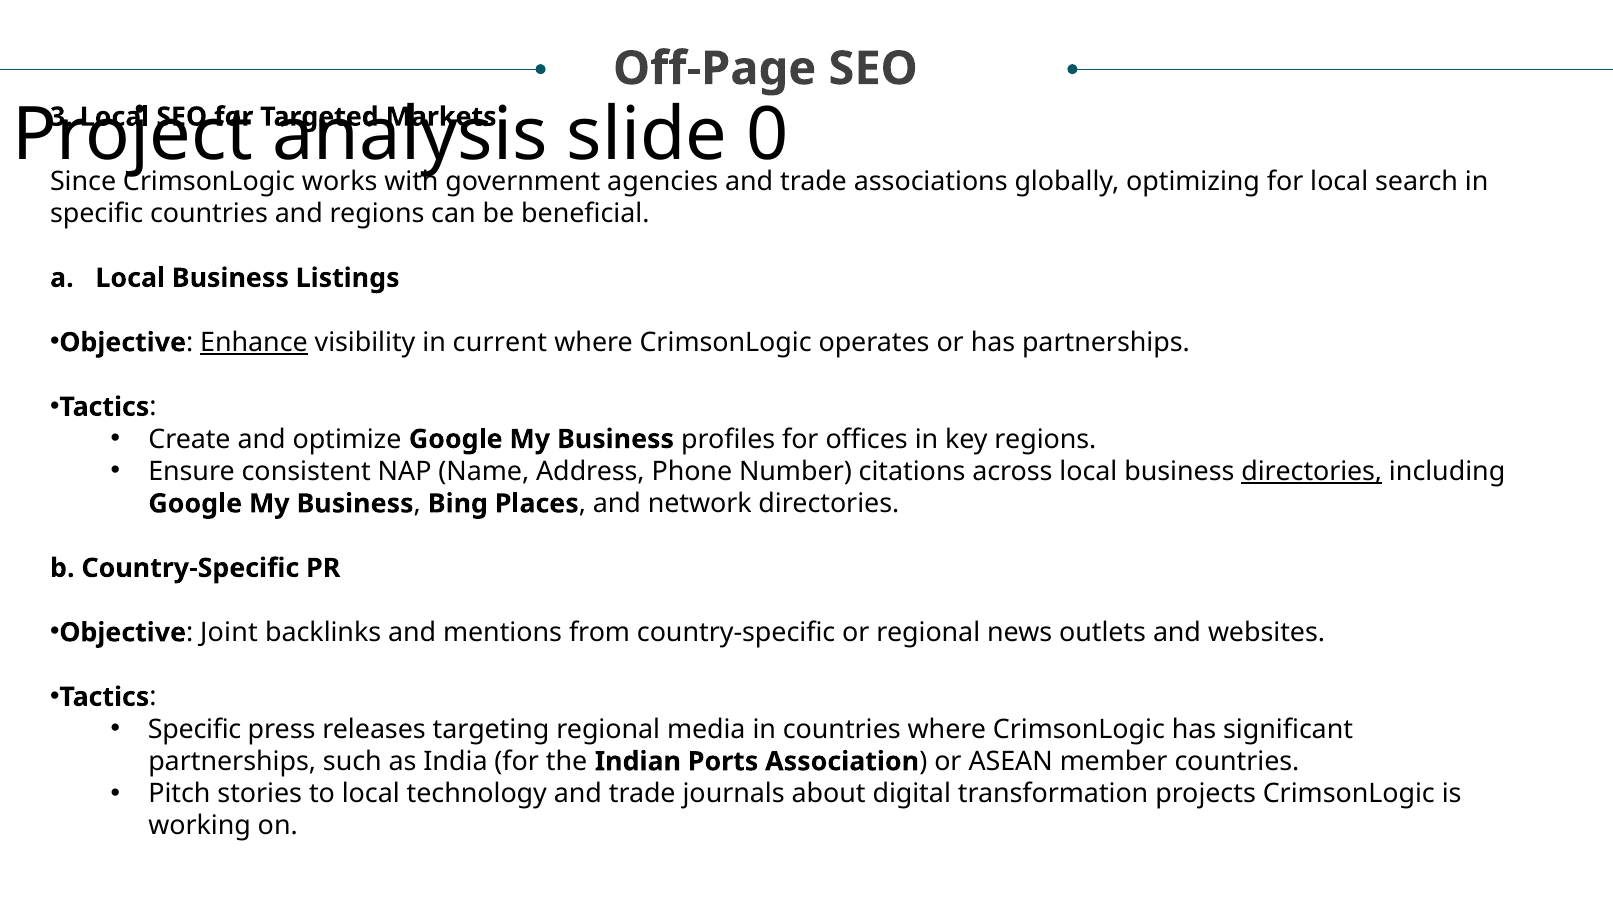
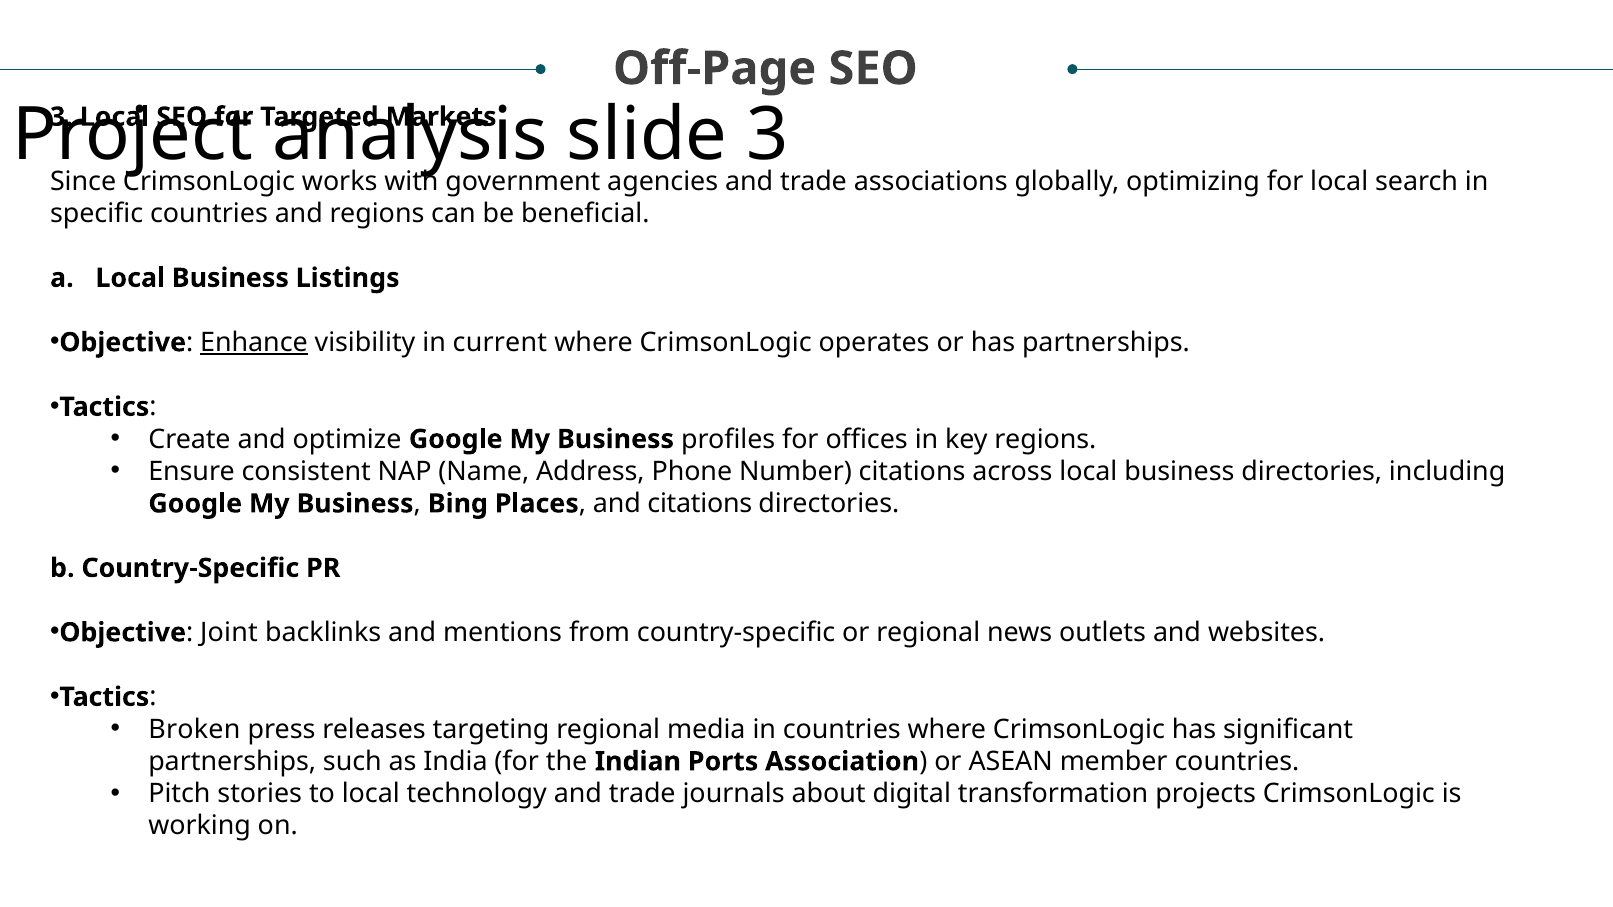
0: 0 -> 3 (768, 135)
directories underline: present -> none (1312, 472)
and network: network -> citations (700, 504)
Specific: Specific -> Broken (194, 730)
